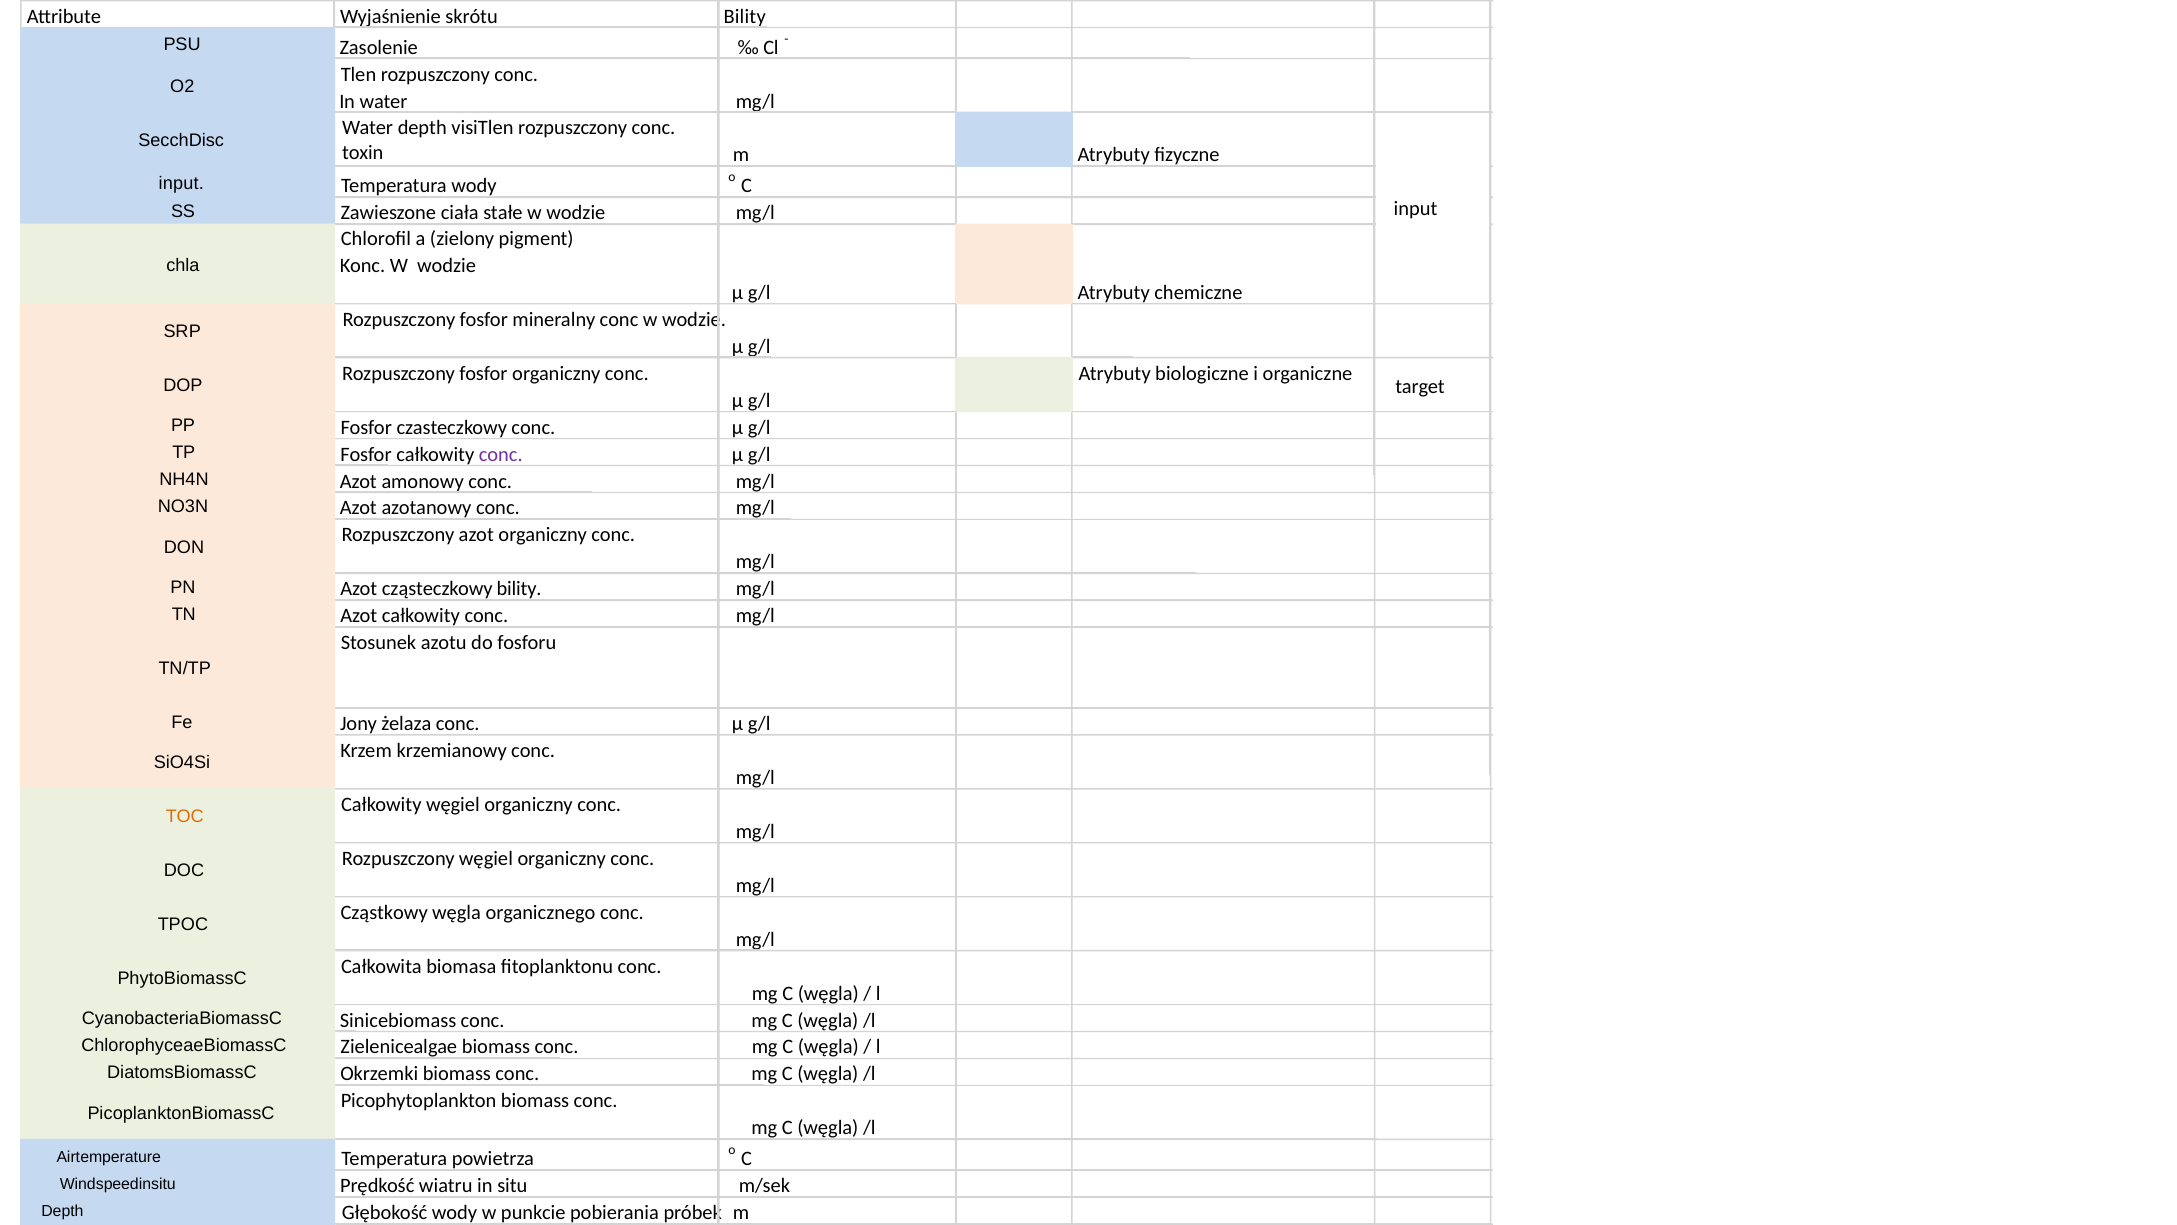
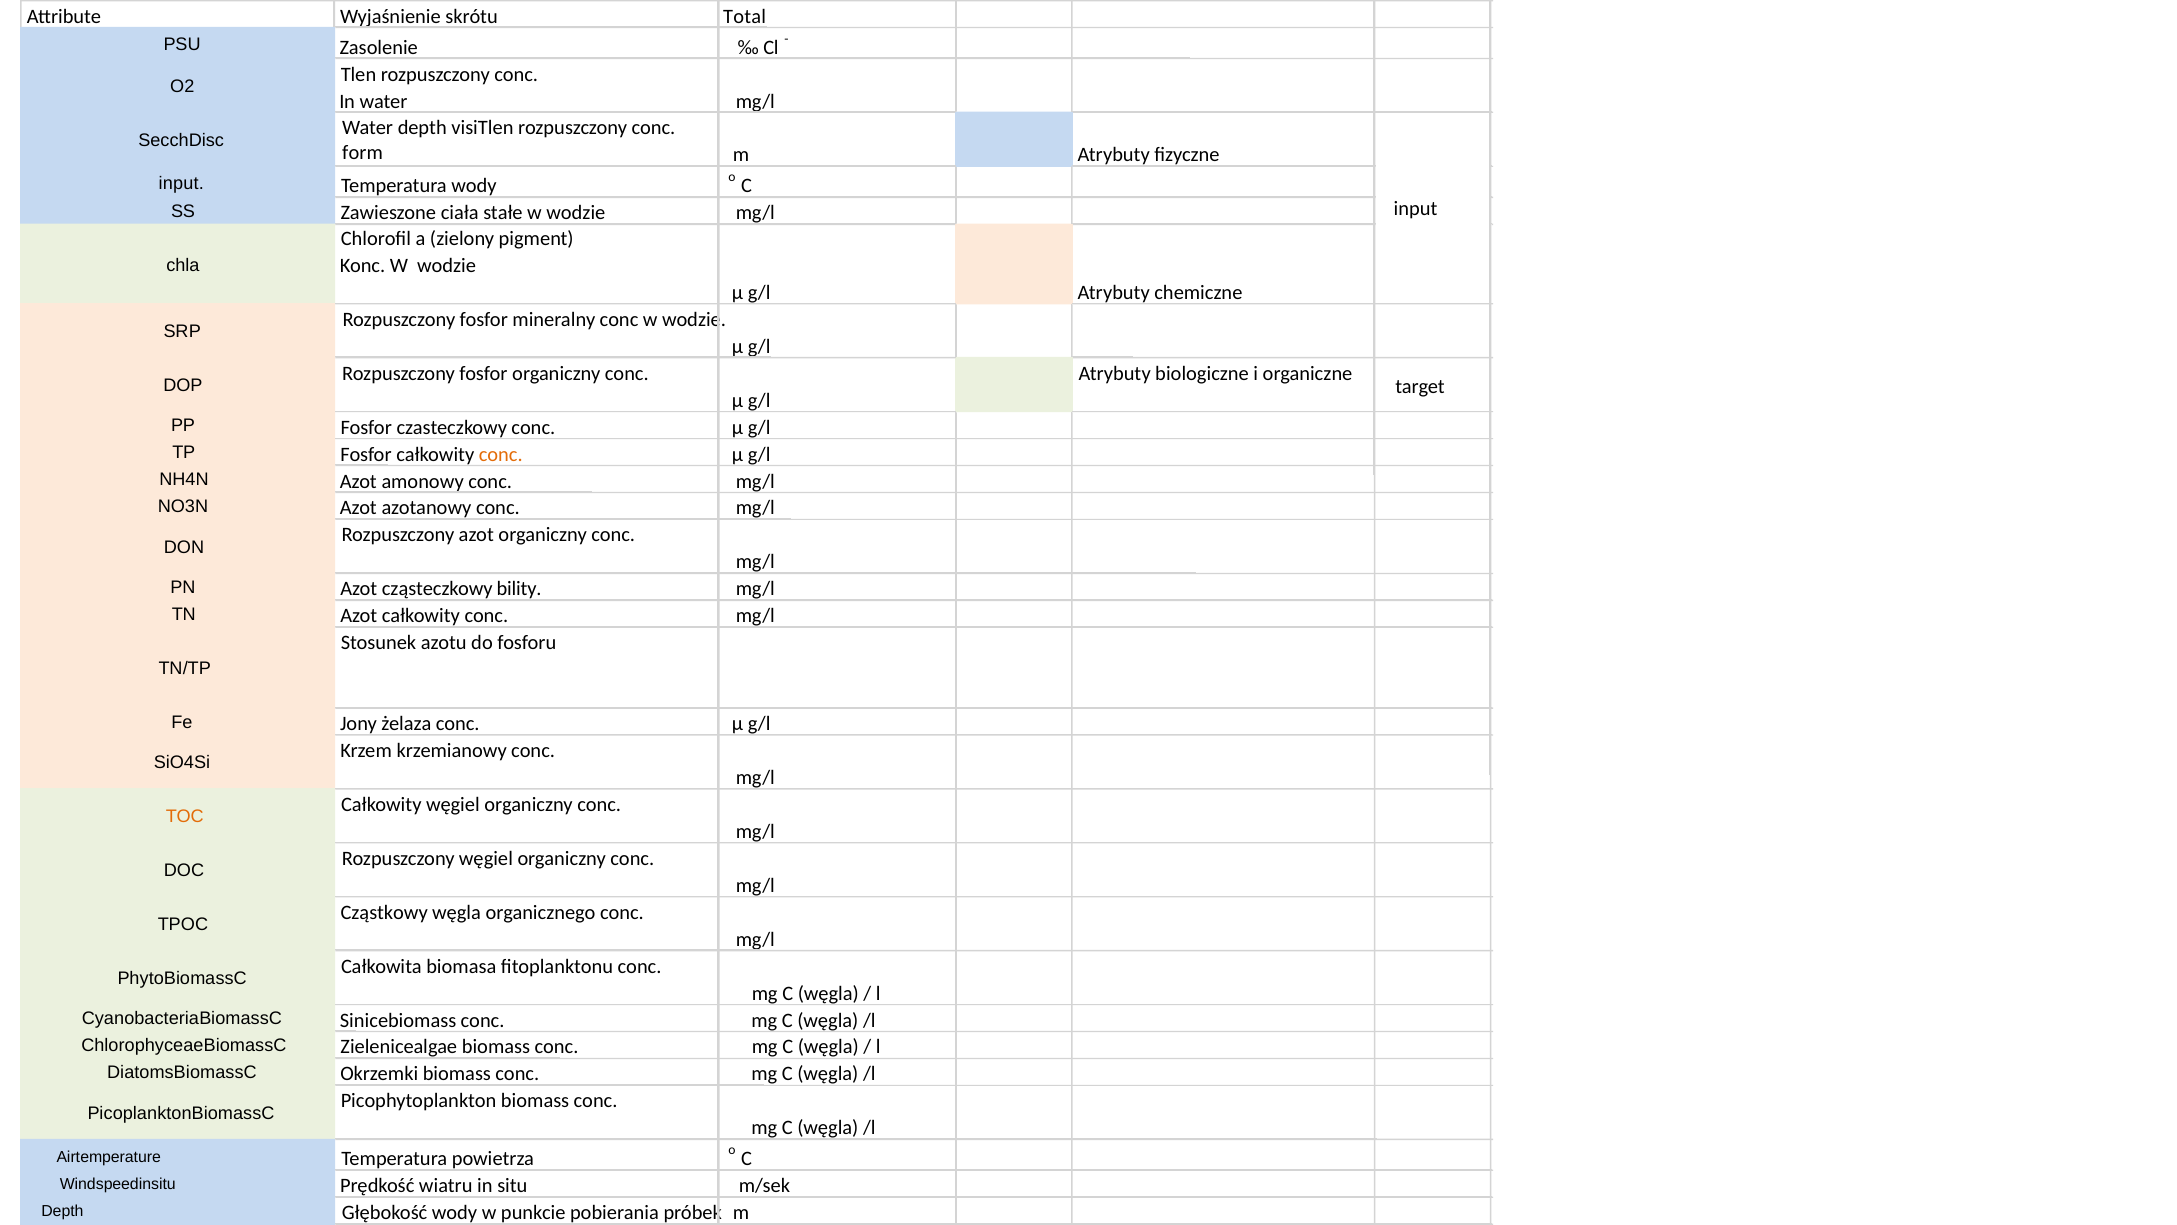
skrótu Bility: Bility -> Total (745, 16)
toxin: toxin -> form (363, 153)
conc colour: purple -> orange (501, 454)
